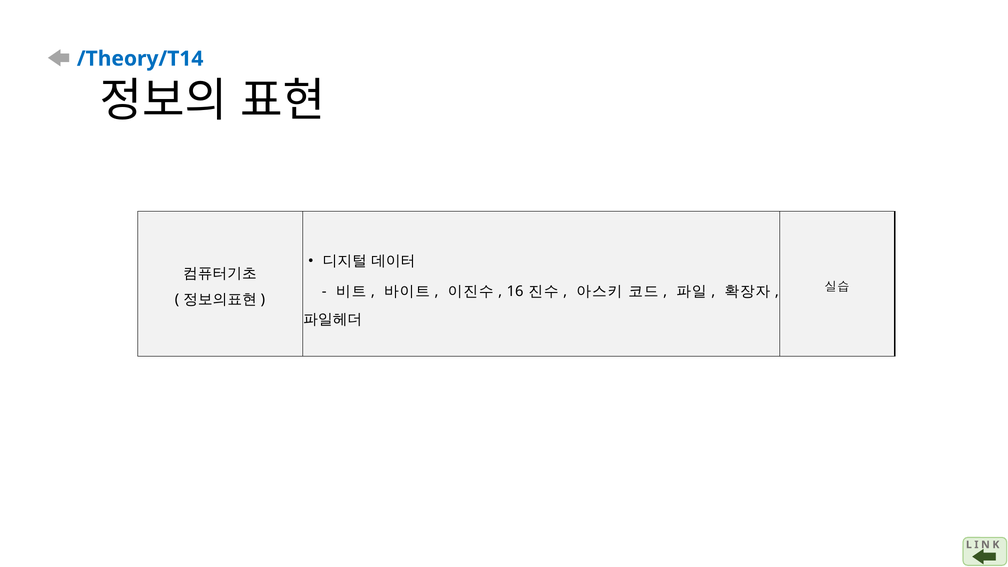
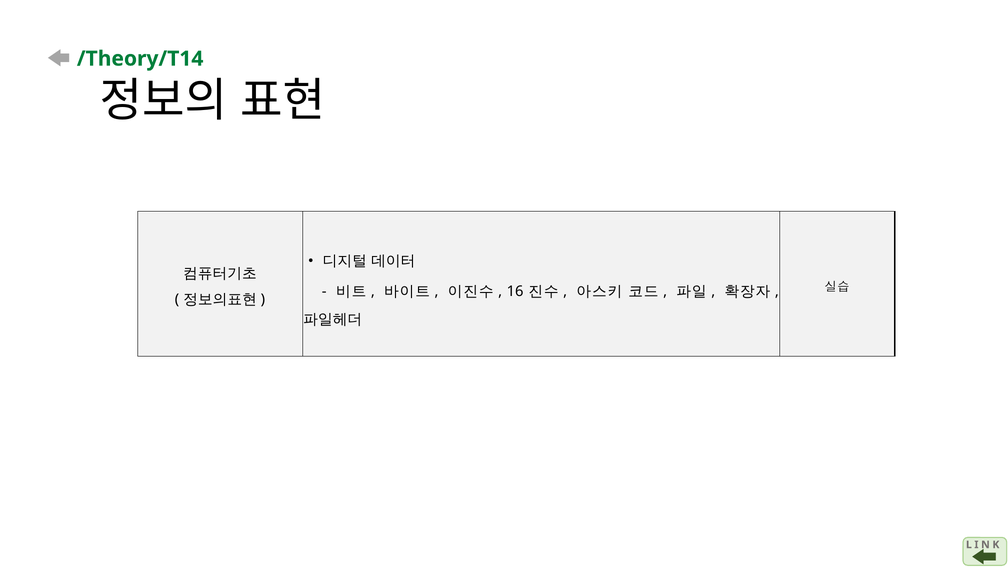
/Theory/T14 colour: blue -> green (140, 59)
